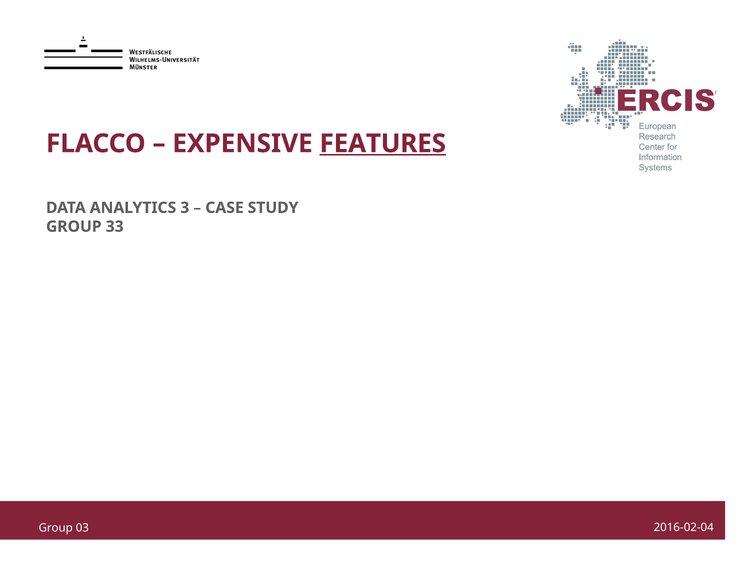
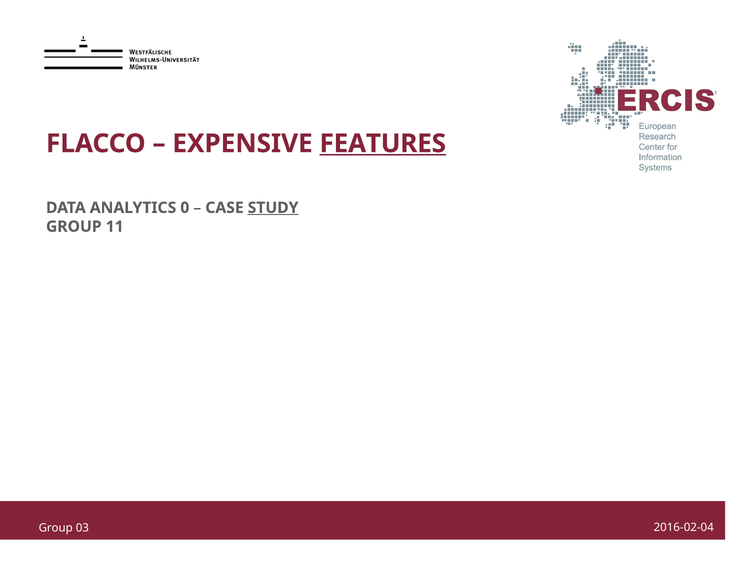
3: 3 -> 0 (185, 208)
STUDY underline: none -> present (273, 208)
33: 33 -> 11 (115, 227)
